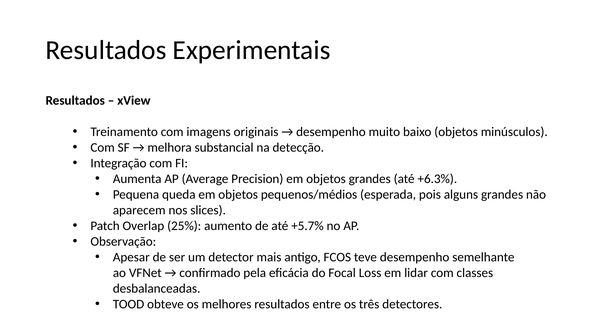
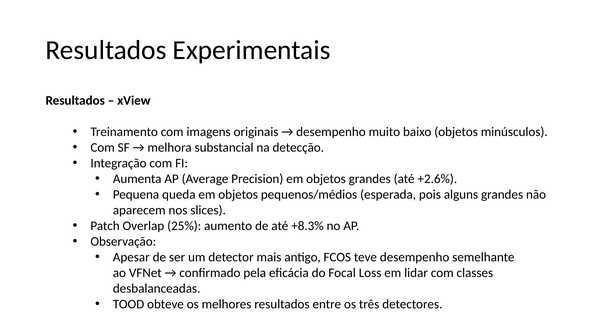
+6.3%: +6.3% -> +2.6% (437, 179)
+5.7%: +5.7% -> +8.3% (307, 226)
